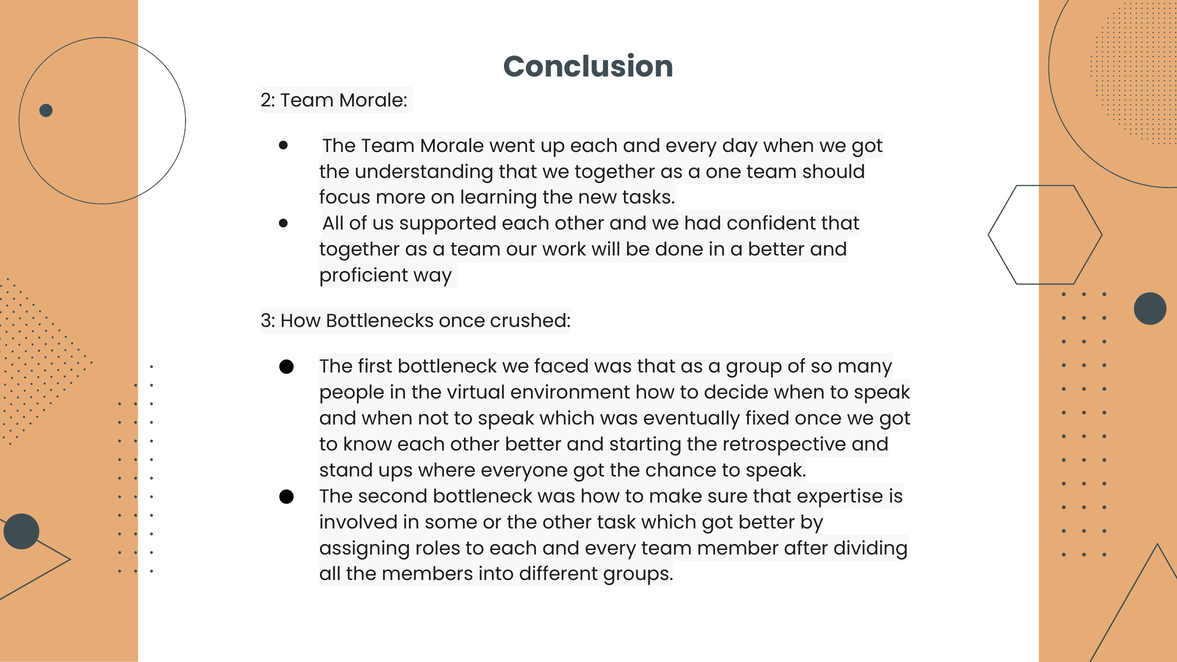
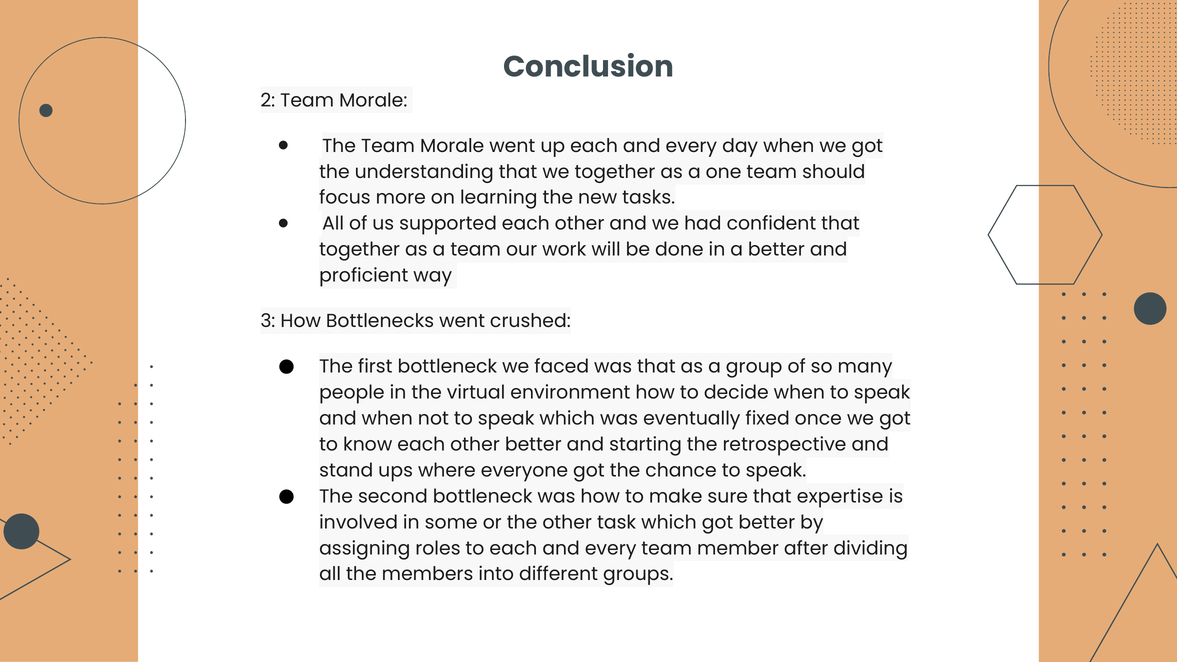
Bottlenecks once: once -> went (462, 321)
